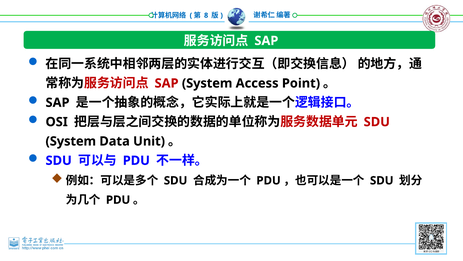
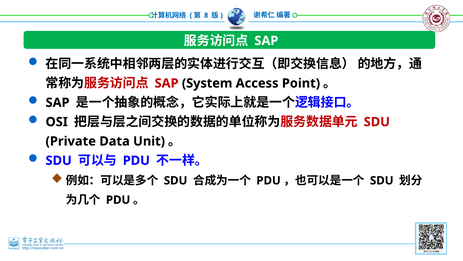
System: System -> Private (71, 141)
